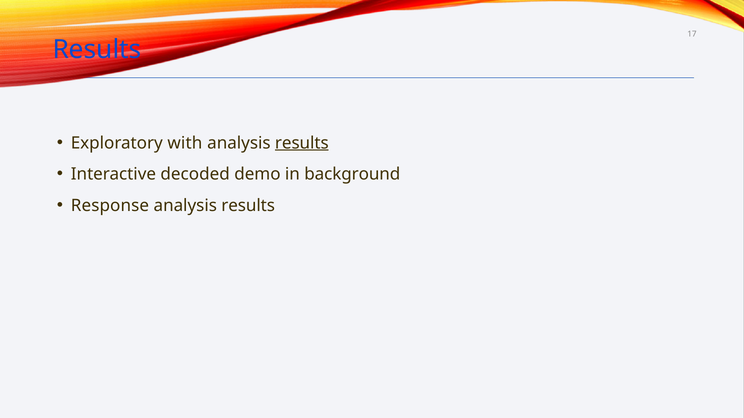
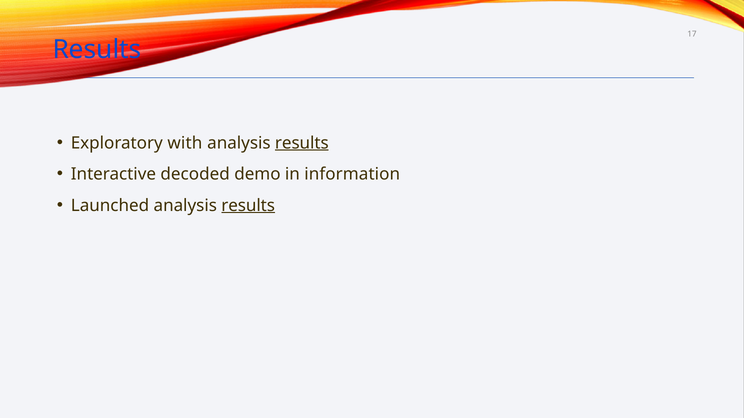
background: background -> information (352, 174)
Response: Response -> Launched (110, 206)
results underline: none -> present (248, 206)
